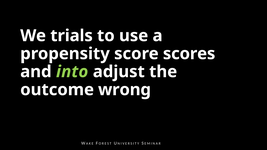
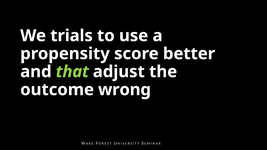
scores: scores -> better (189, 54)
into: into -> that (72, 72)
